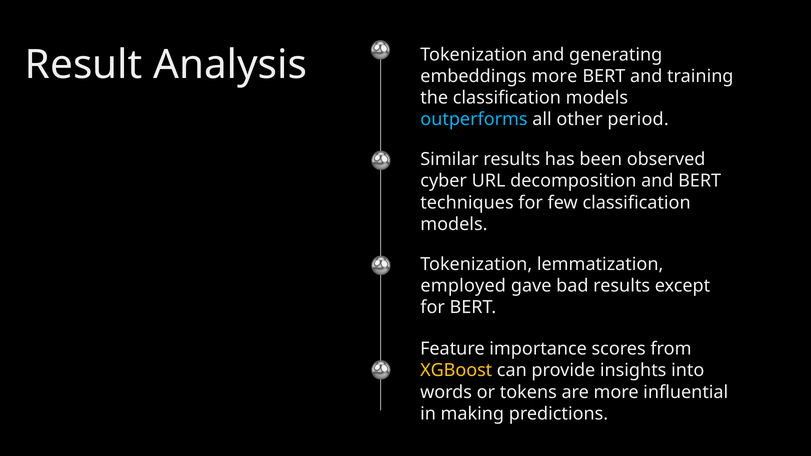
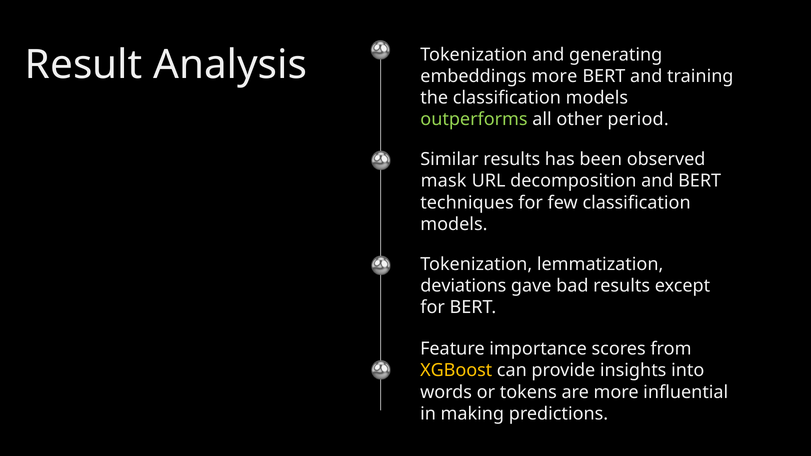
outperforms colour: light blue -> light green (474, 120)
cyber: cyber -> mask (444, 181)
employed: employed -> deviations (463, 286)
